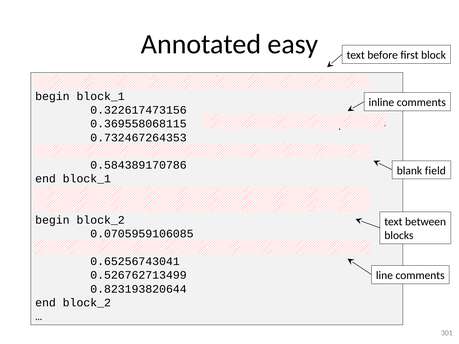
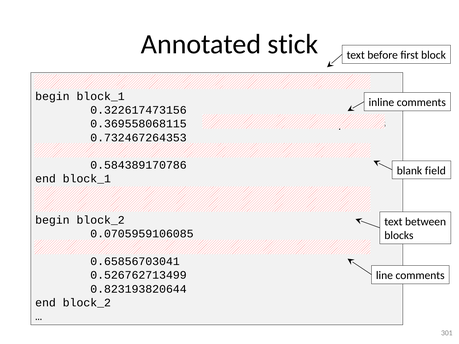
easy: easy -> stick (293, 44)
0.65256743041: 0.65256743041 -> 0.65856703041 (135, 262)
